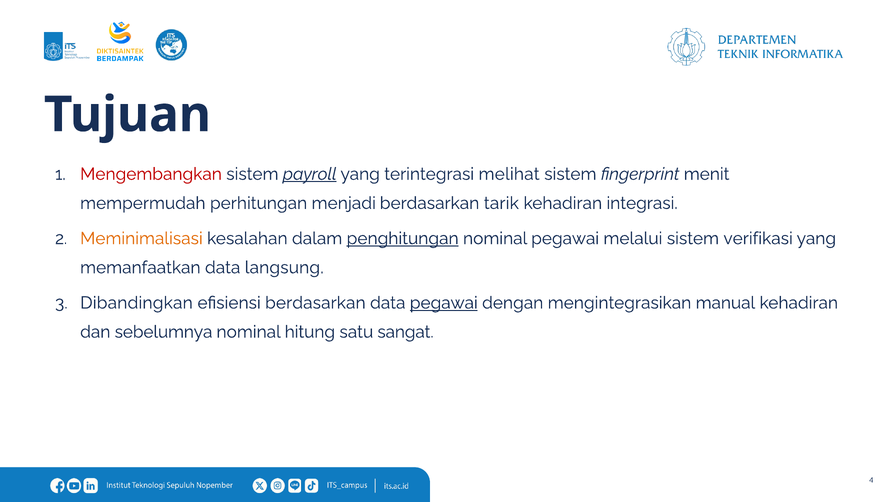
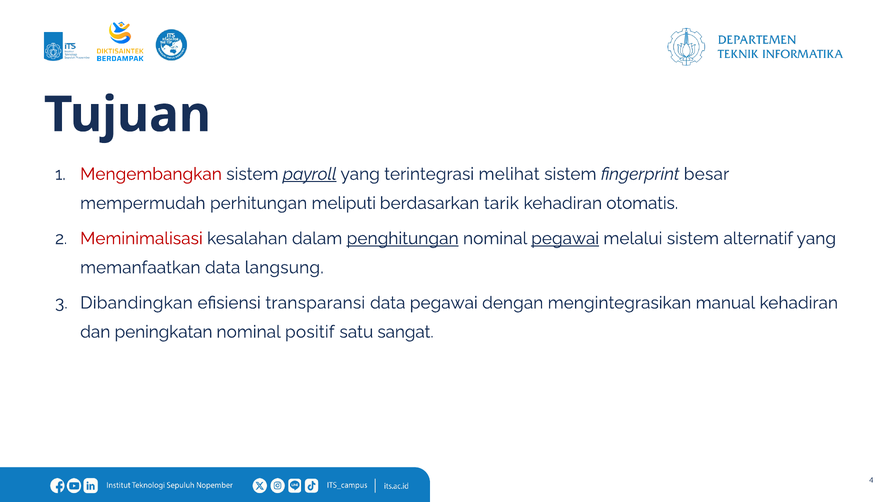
menit: menit -> besar (706, 174)
menjadi: menjadi -> meliputi (344, 203)
integrasi: integrasi -> otomatis (642, 203)
Meminimalisasi colour: orange -> red (141, 238)
pegawai underline: none -> present (565, 238)
verifikasi: verifikasi -> alternatif (758, 238)
efisiensi berdasarkan: berdasarkan -> transparansi (315, 303)
pegawai underline: present -> none (444, 303)
sebelumnya: sebelumnya -> peningkatan (164, 332)
hitung: hitung -> positif (310, 332)
